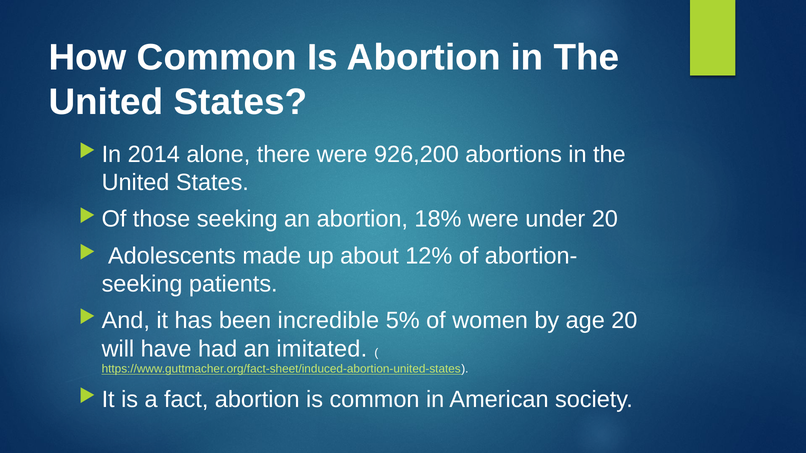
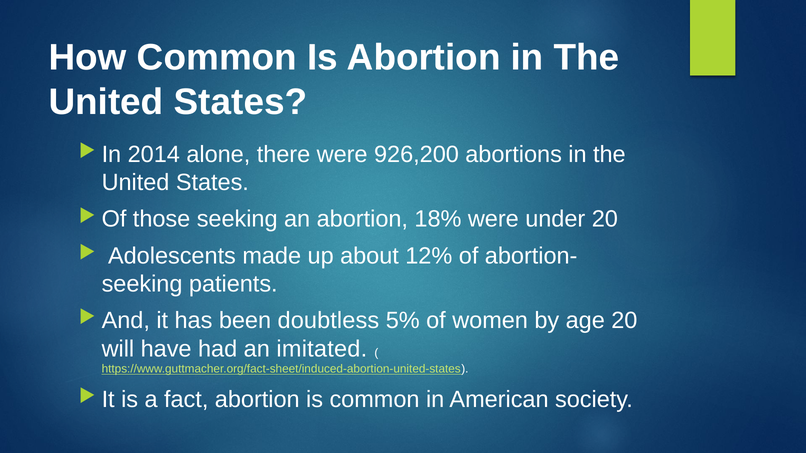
incredible: incredible -> doubtless (328, 321)
